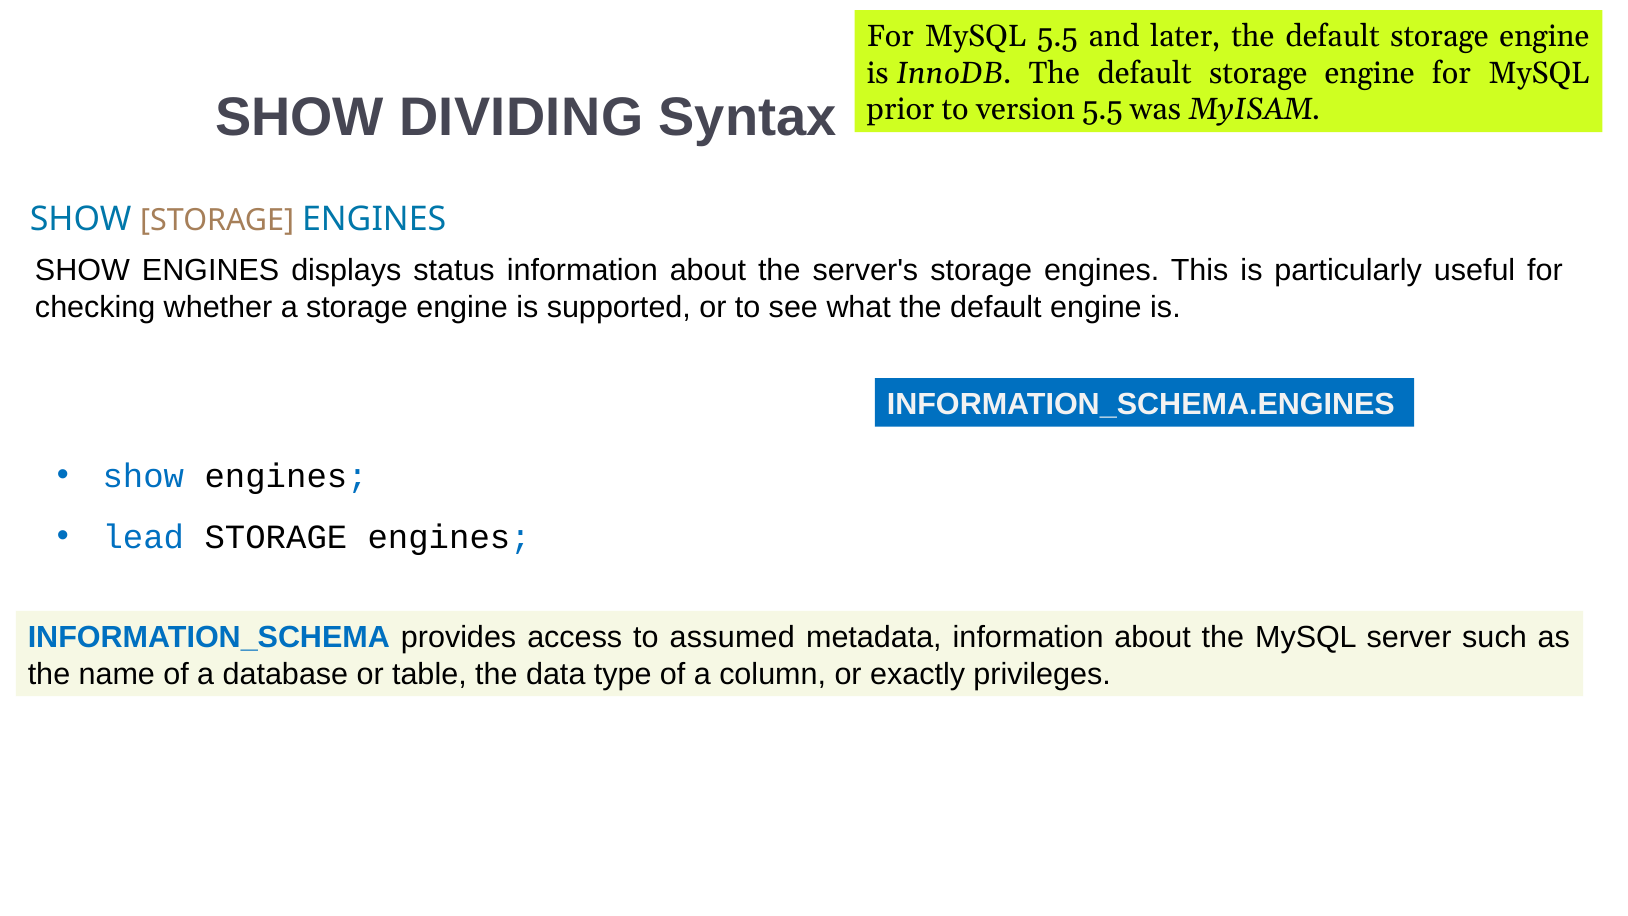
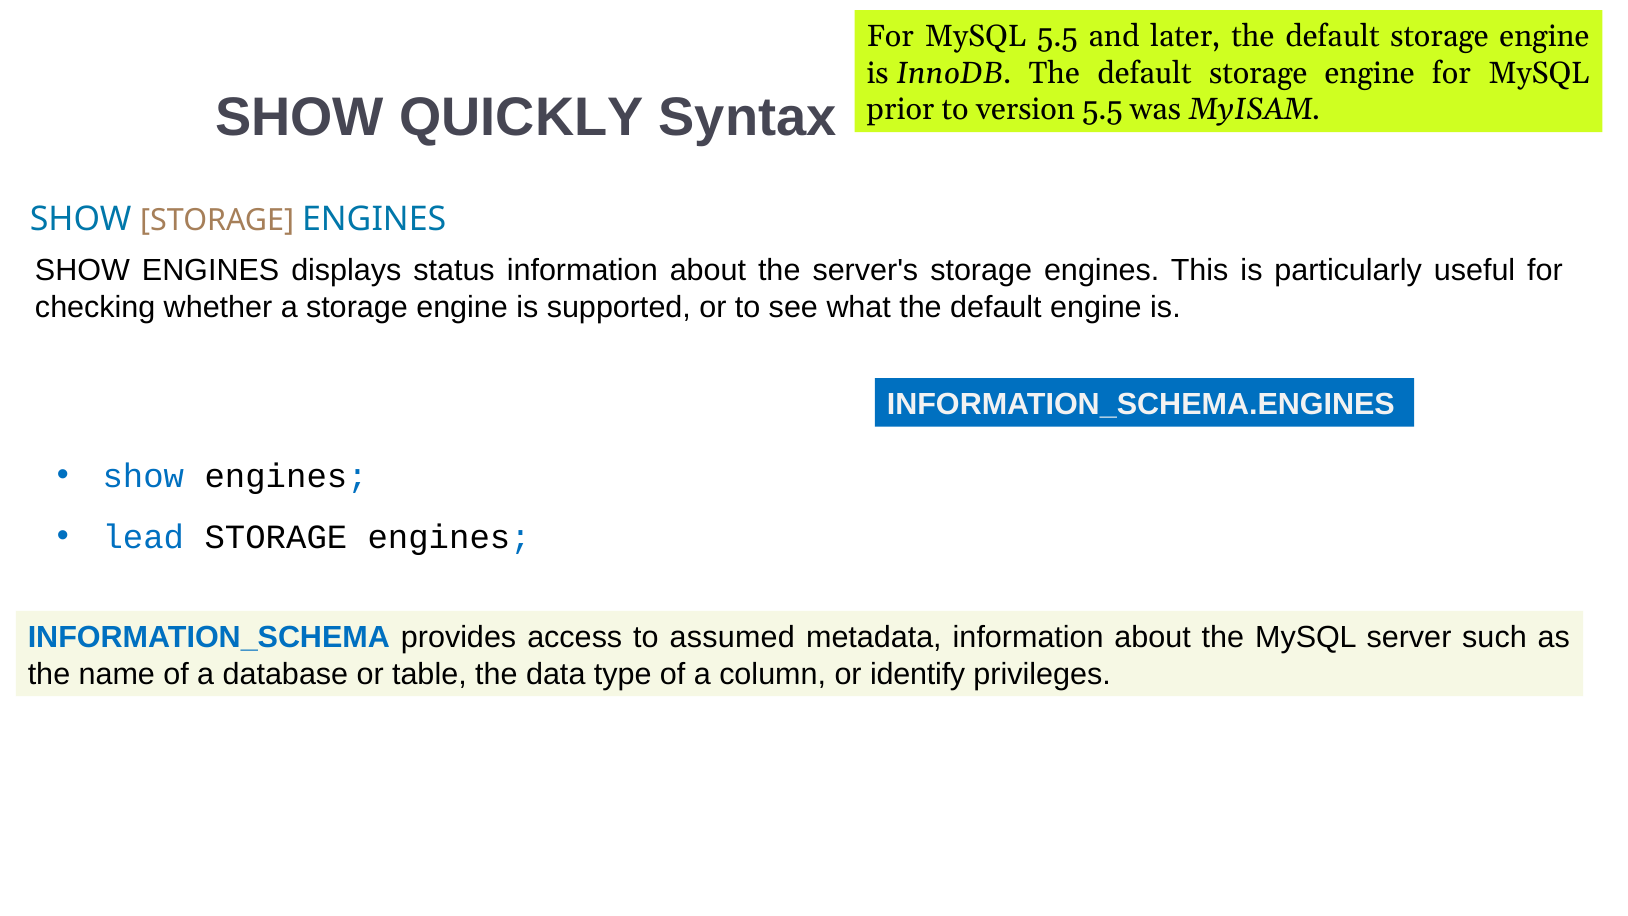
DIVIDING: DIVIDING -> QUICKLY (521, 118)
exactly: exactly -> identify (918, 674)
